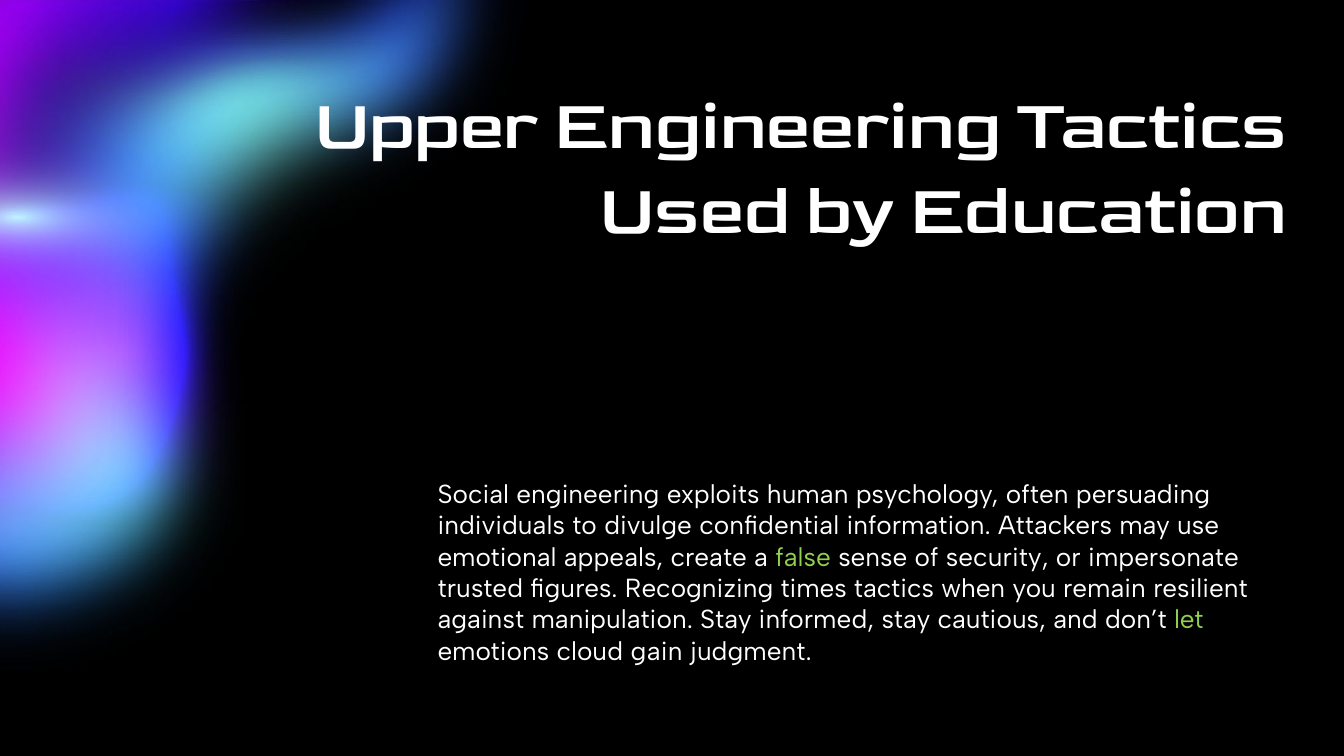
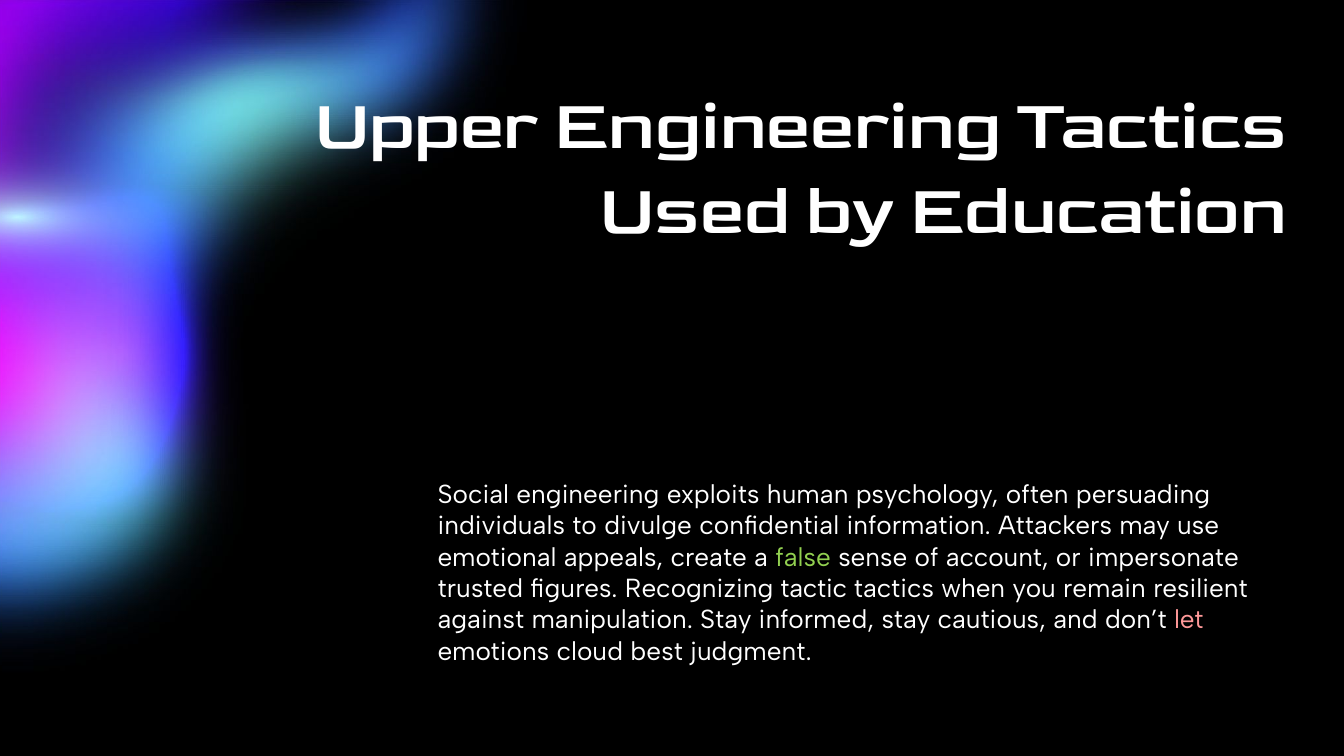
security: security -> account (997, 558)
times: times -> tactic (814, 589)
let colour: light green -> pink (1189, 620)
gain: gain -> best (657, 652)
